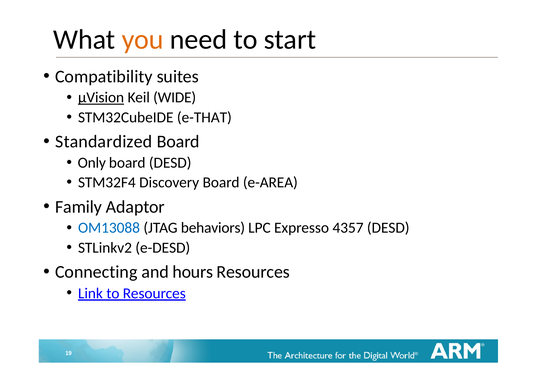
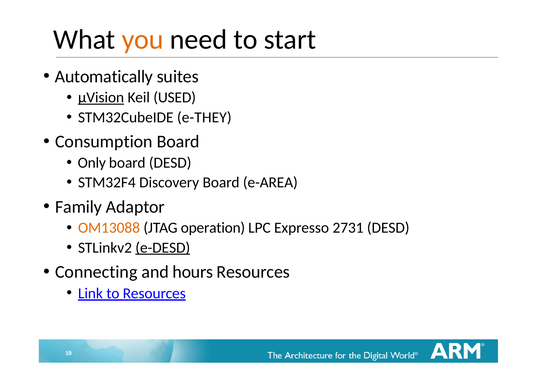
Compatibility: Compatibility -> Automatically (104, 76)
WIDE: WIDE -> USED (175, 97)
e-THAT: e-THAT -> e-THEY (204, 117)
Standardized: Standardized -> Consumption (104, 141)
OM13088 colour: blue -> orange (109, 228)
behaviors: behaviors -> operation (213, 228)
4357: 4357 -> 2731 (348, 228)
e-DESD underline: none -> present (163, 247)
